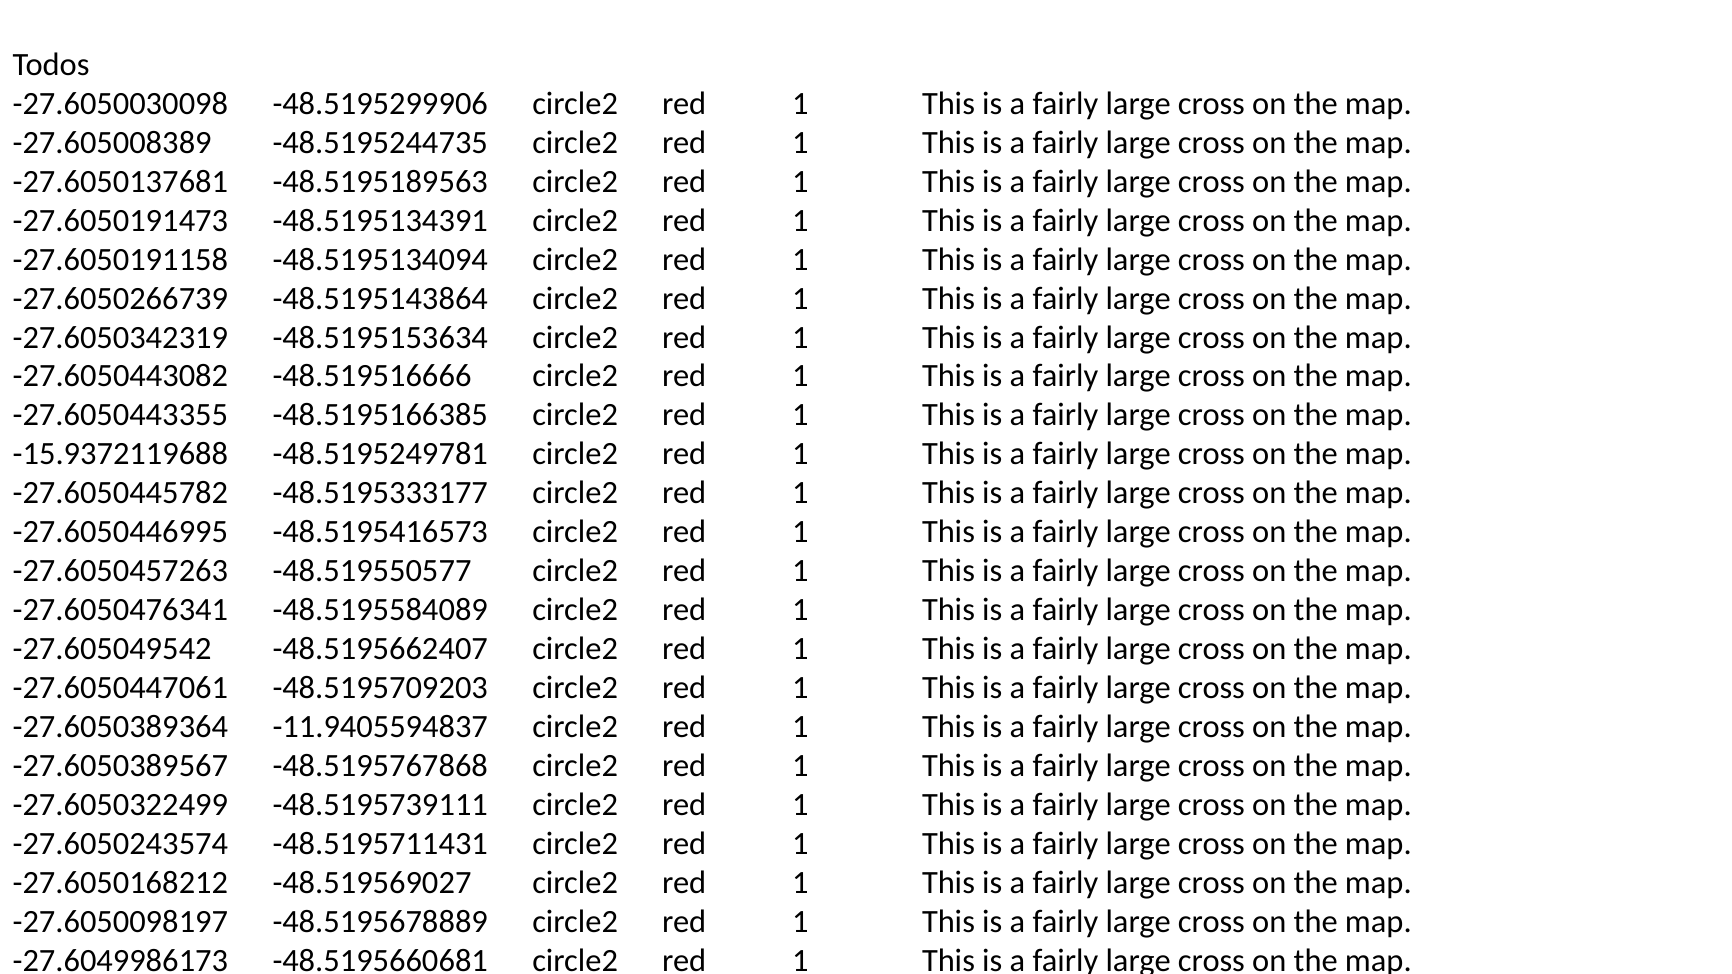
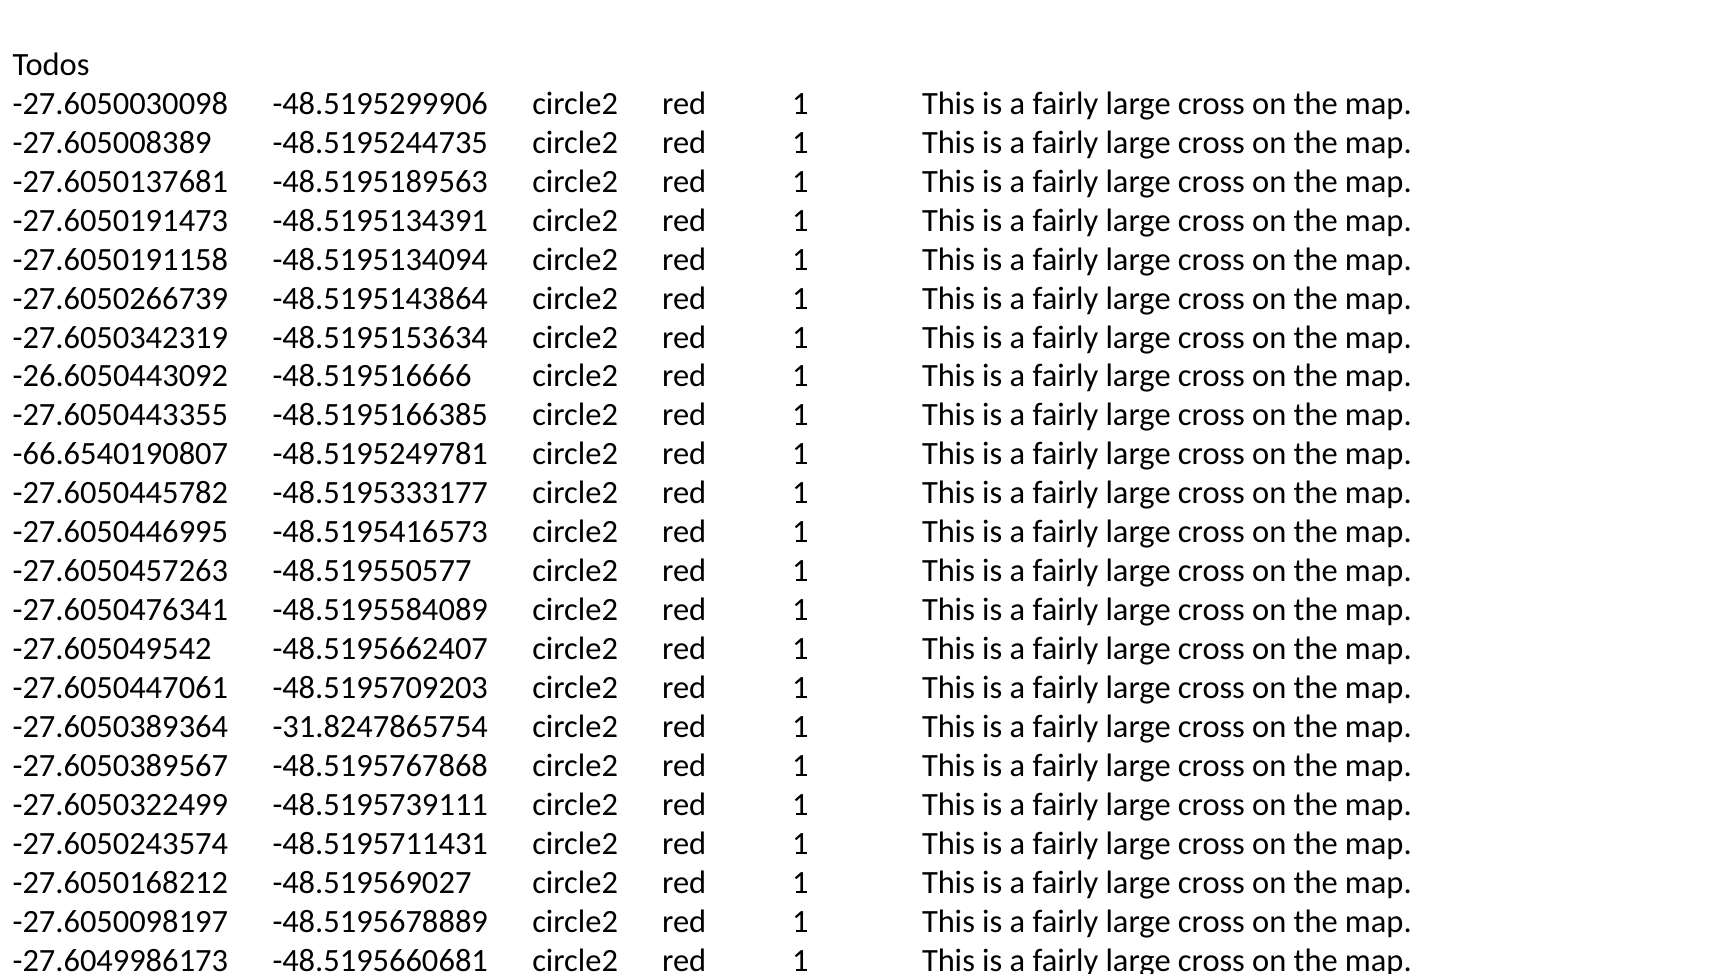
-27.6050443082: -27.6050443082 -> -26.6050443092 (120, 376)
-15.9372119688: -15.9372119688 -> -66.6540190807 (120, 454)
-11.9405594837: -11.9405594837 -> -31.8247865754 (380, 727)
